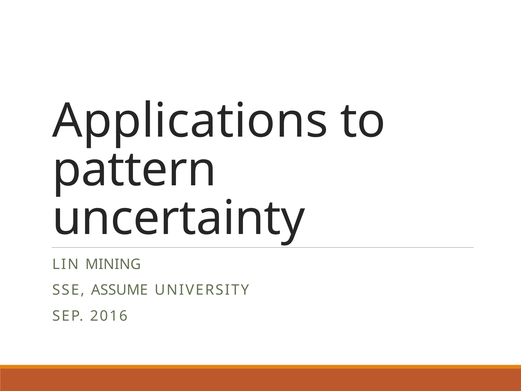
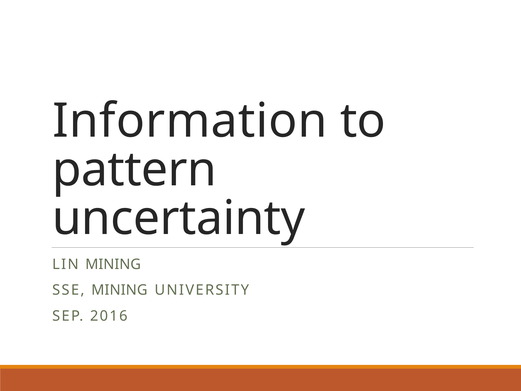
Applications: Applications -> Information (190, 121)
SSE ASSUME: ASSUME -> MINING (119, 290)
